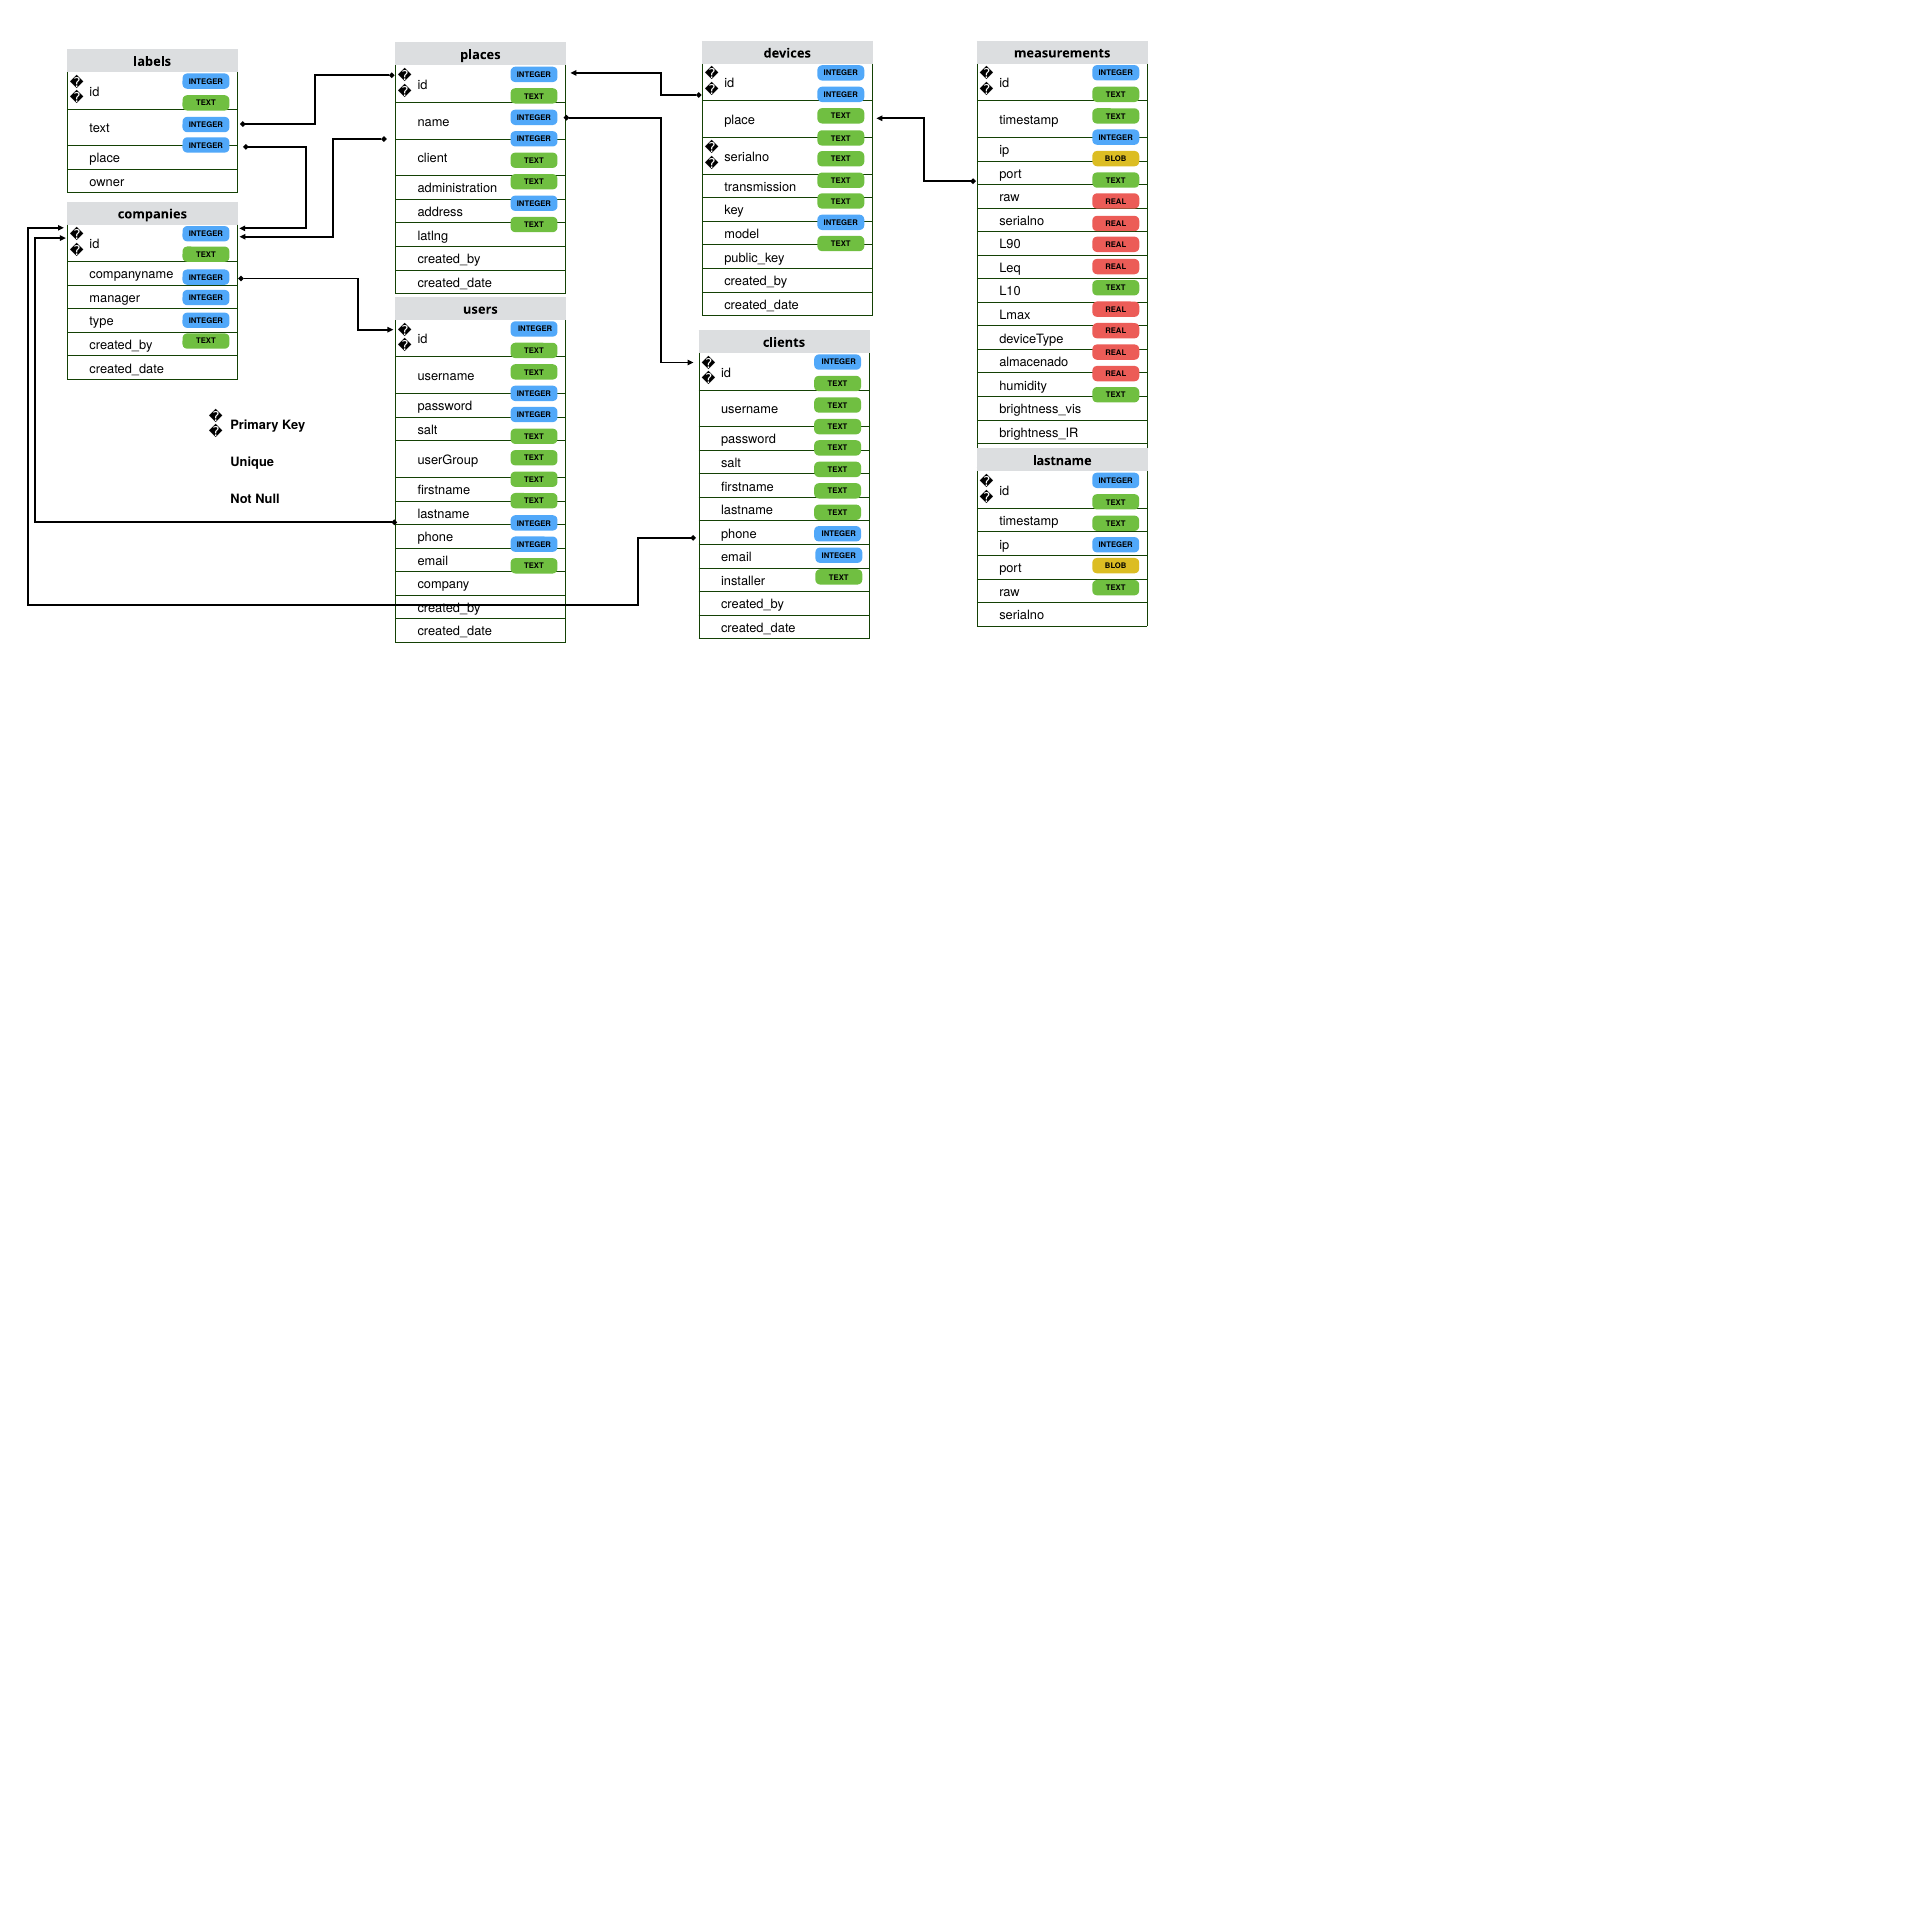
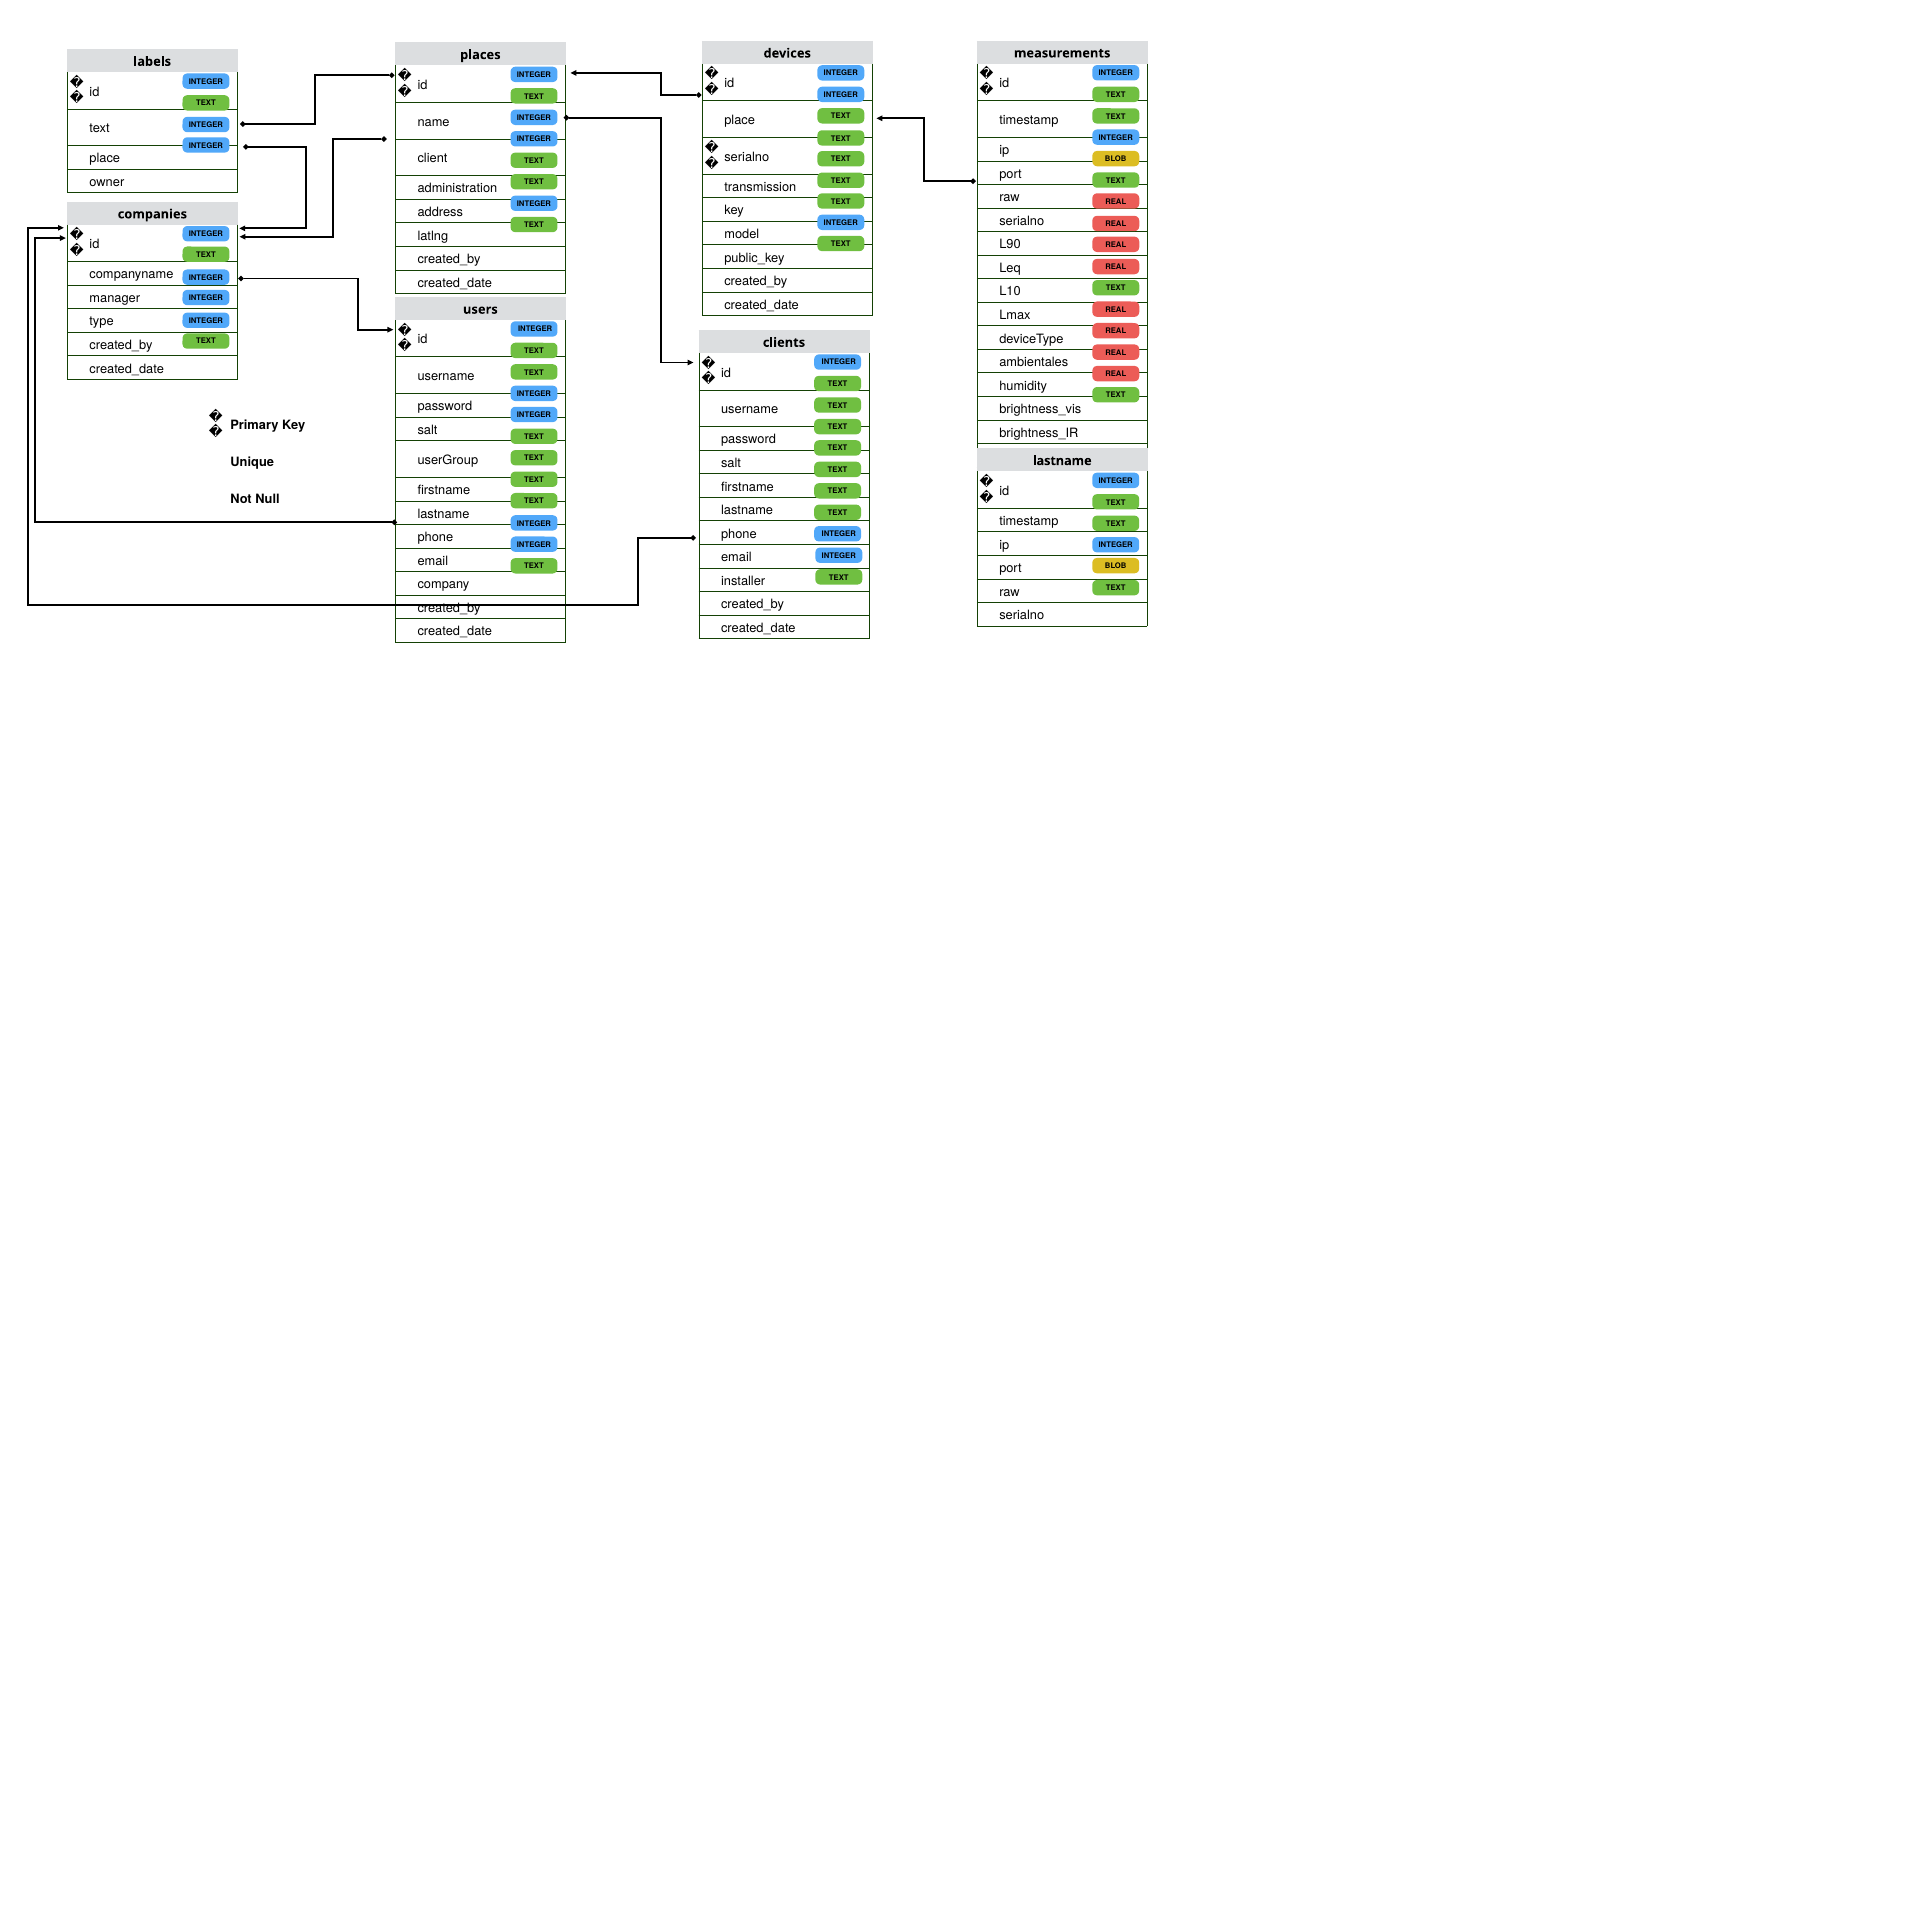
almacenado: almacenado -> ambientales (1034, 362)
